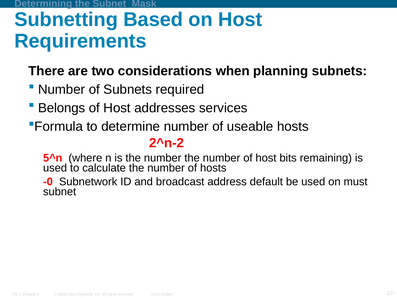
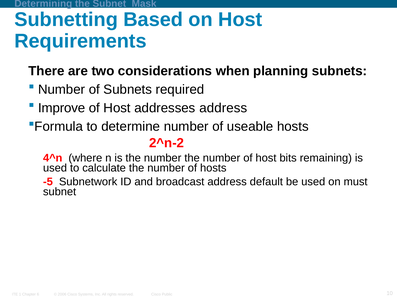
Belongs: Belongs -> Improve (62, 108)
addresses services: services -> address (223, 108)
5^n: 5^n -> 4^n (53, 158)
-0: -0 -> -5 (48, 182)
